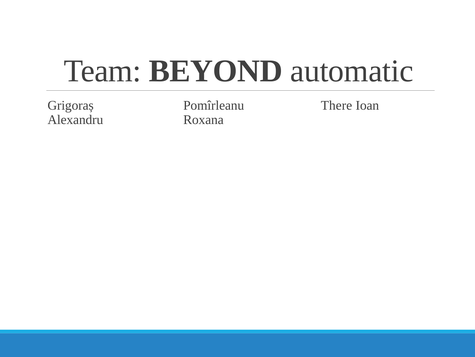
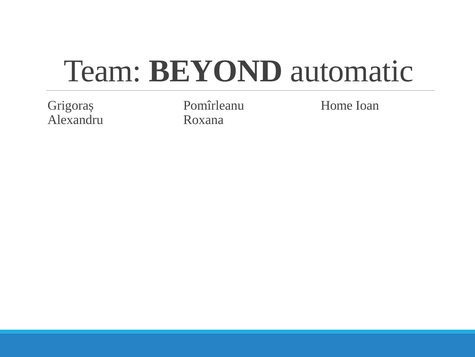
There: There -> Home (337, 105)
